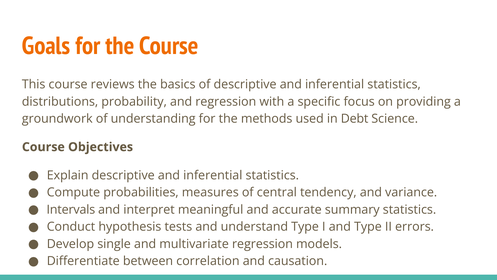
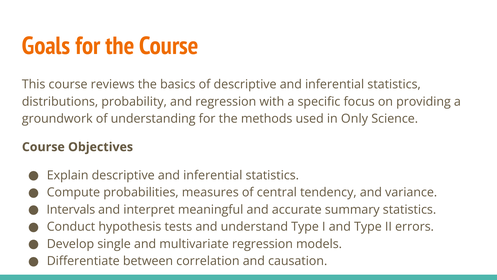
Debt: Debt -> Only (354, 119)
